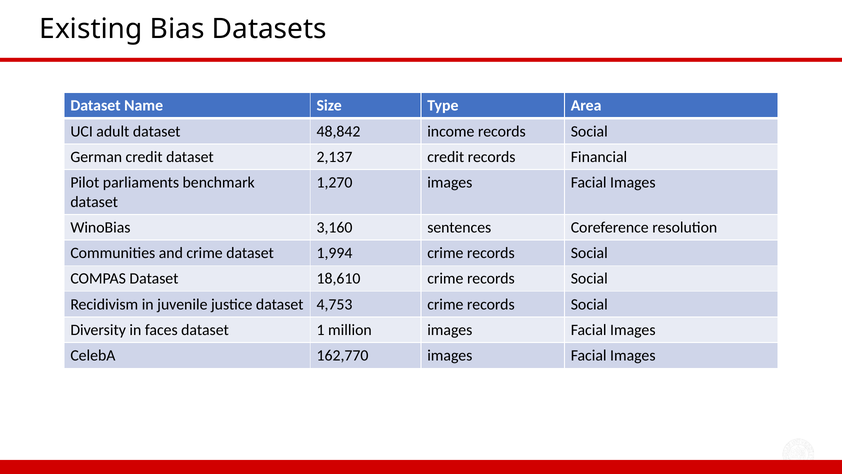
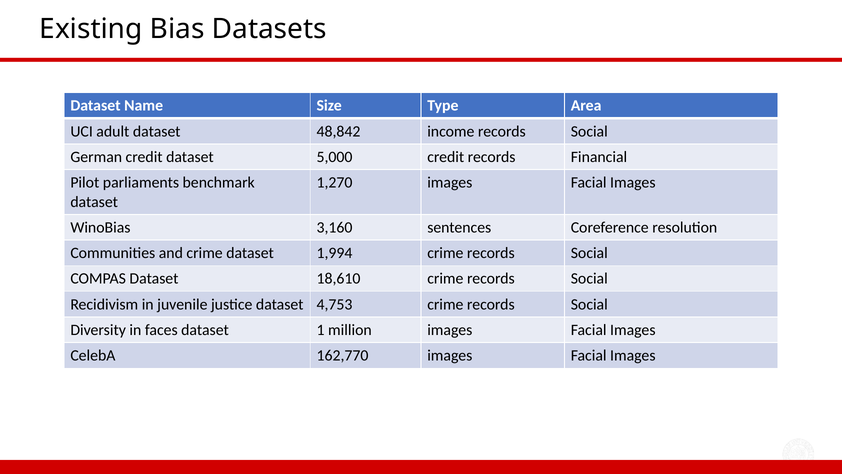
2,137: 2,137 -> 5,000 (334, 157)
